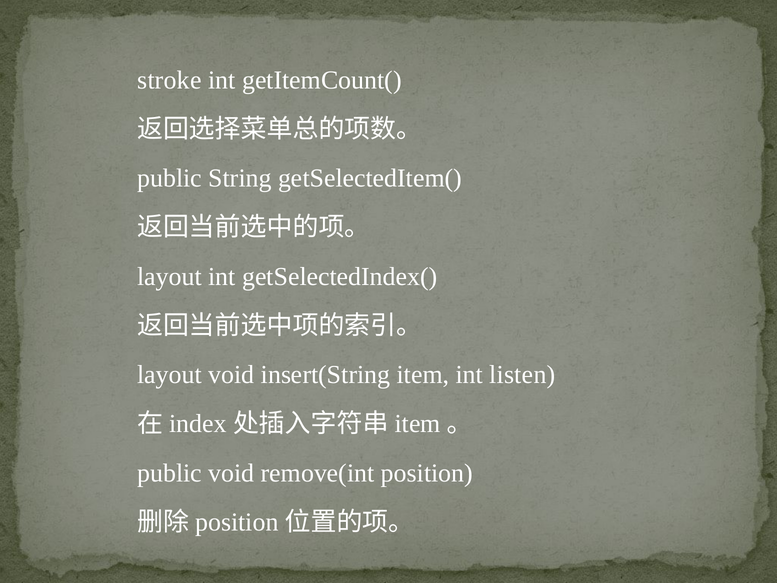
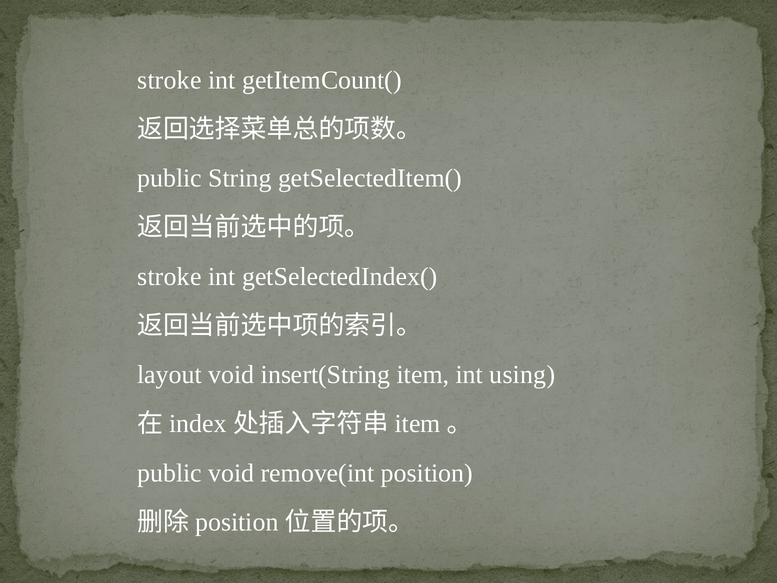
layout: layout -> stroke (169, 276)
listen: listen -> using (522, 375)
